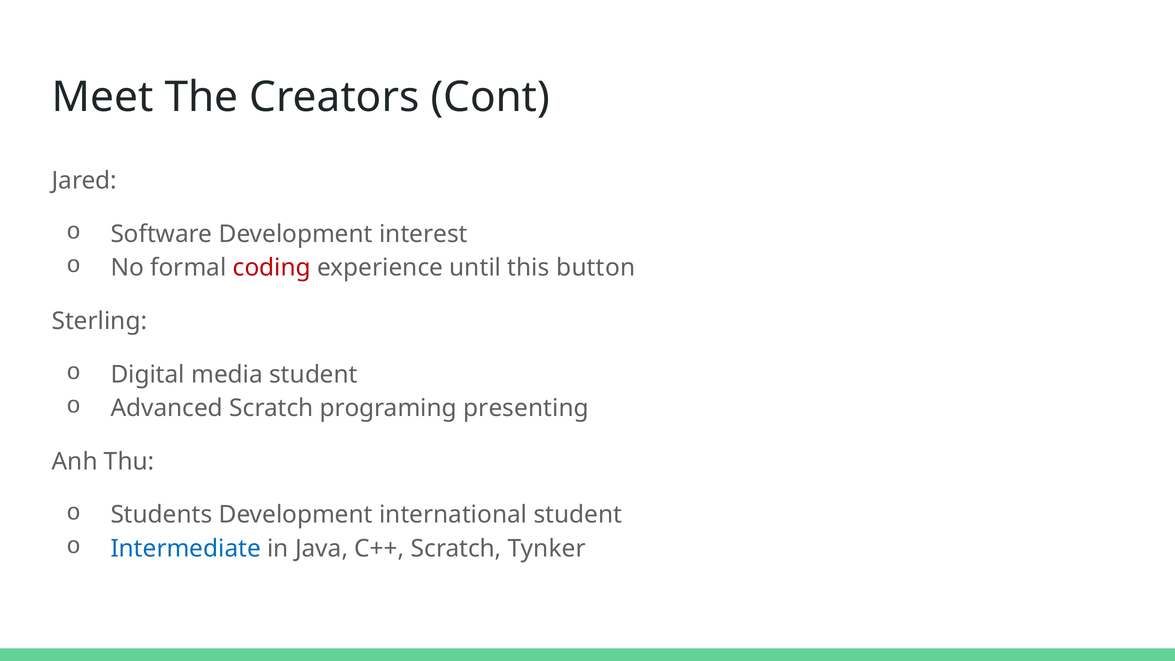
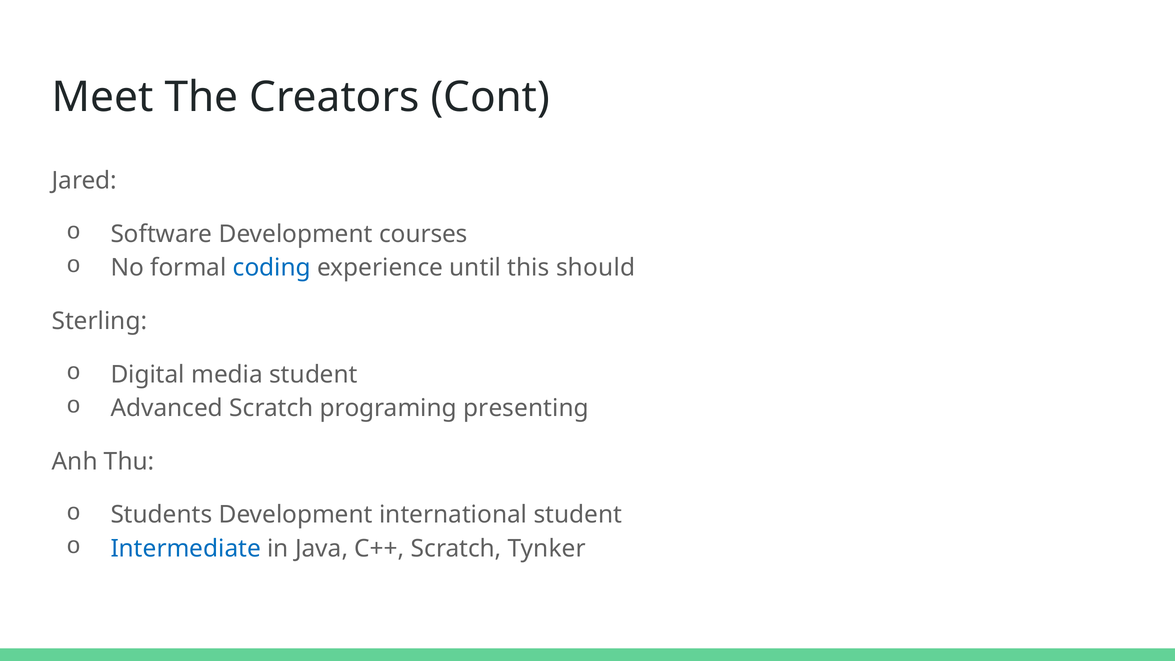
interest: interest -> courses (423, 234)
coding colour: red -> blue (272, 268)
button: button -> should (596, 268)
